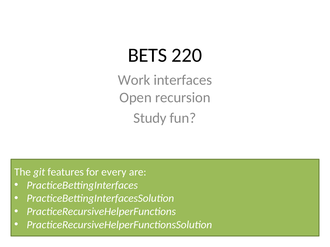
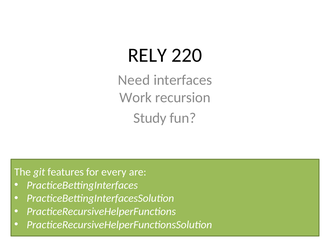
BETS: BETS -> RELY (147, 55)
Work: Work -> Need (134, 80)
Open: Open -> Work (136, 98)
